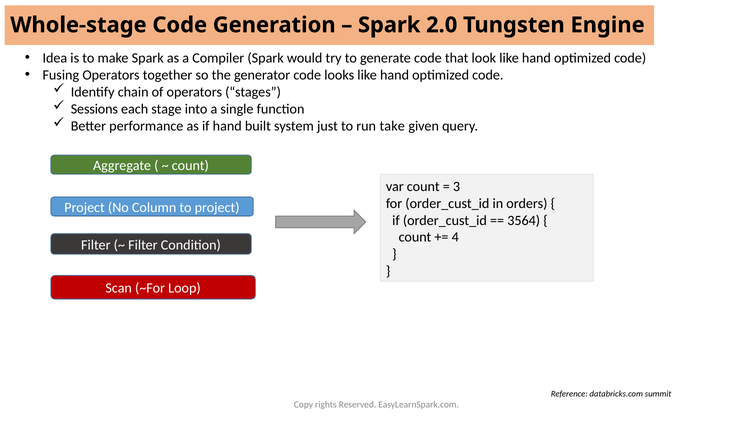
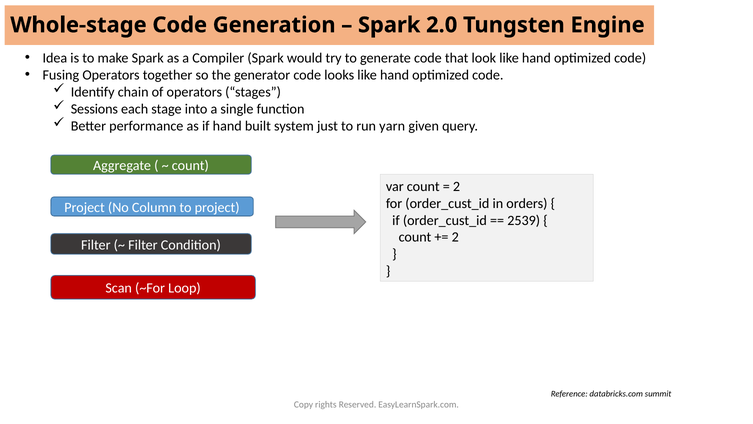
take: take -> yarn (392, 126)
3: 3 -> 2 (457, 186)
3564: 3564 -> 2539 (524, 220)
4: 4 -> 2 (455, 237)
